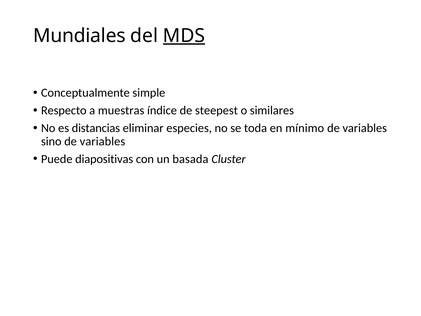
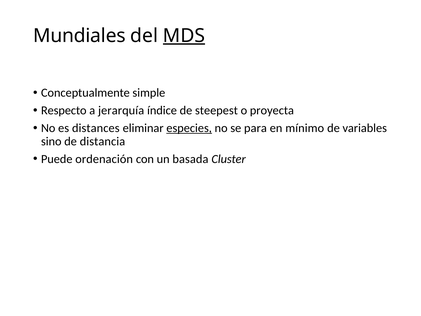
muestras: muestras -> jerarquía (121, 110)
similares: similares -> proyecta (272, 110)
distancias: distancias -> distances (96, 128)
especies underline: none -> present (189, 128)
toda: toda -> para (255, 128)
sino de variables: variables -> distancia (102, 141)
diapositivas: diapositivas -> ordenación (104, 159)
